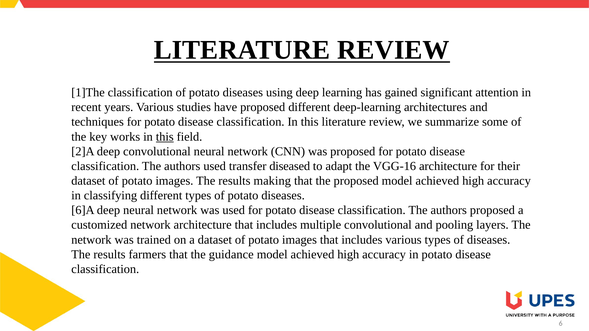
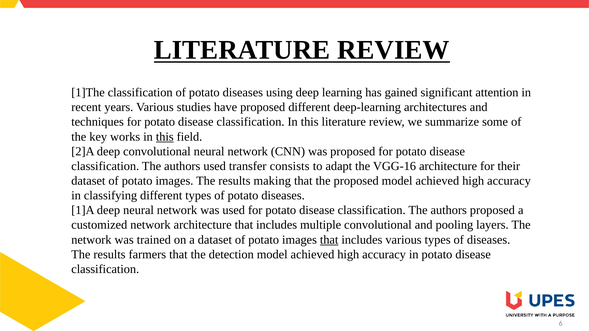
diseased: diseased -> consists (290, 166)
6]A: 6]A -> 1]A (83, 210)
that underline: none -> present (329, 240)
guidance: guidance -> detection (231, 255)
